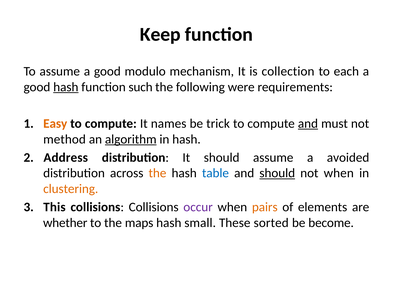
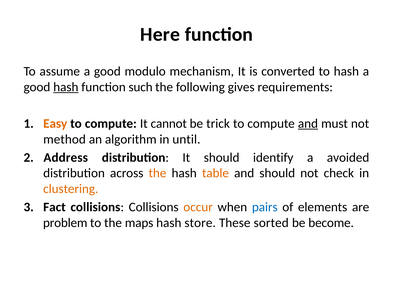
Keep: Keep -> Here (160, 35)
collection: collection -> converted (288, 71)
to each: each -> hash (346, 71)
were: were -> gives (241, 87)
names: names -> cannot (169, 124)
algorithm underline: present -> none (131, 140)
in hash: hash -> until (186, 140)
should assume: assume -> identify (273, 158)
table colour: blue -> orange (215, 174)
should underline: present -> none (277, 174)
not when: when -> check (339, 174)
This: This -> Fact (54, 208)
occur colour: purple -> orange (198, 208)
pairs colour: orange -> blue (265, 208)
whether: whether -> problem (65, 223)
small: small -> store (200, 223)
